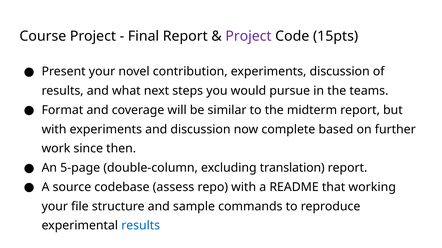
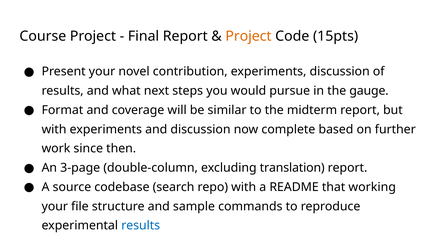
Project colour: purple -> orange (248, 36)
teams: teams -> gauge (369, 91)
5-page: 5-page -> 3-page (80, 168)
assess: assess -> search (174, 188)
